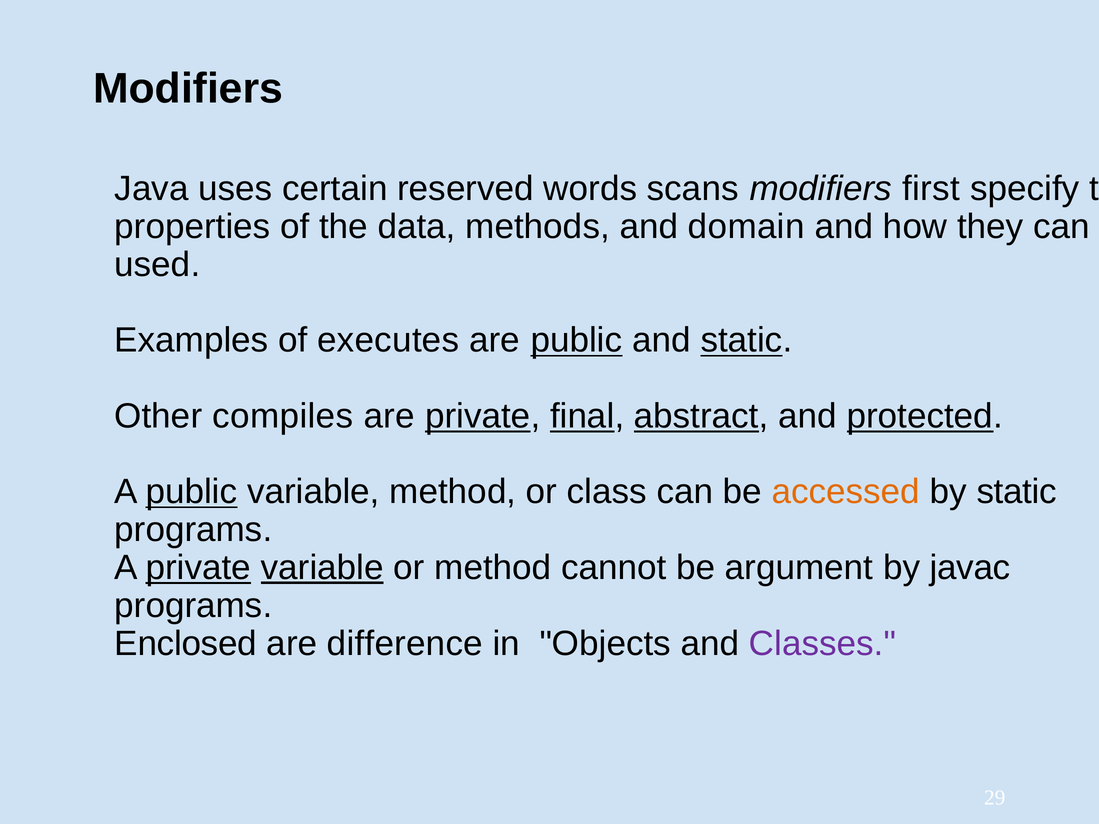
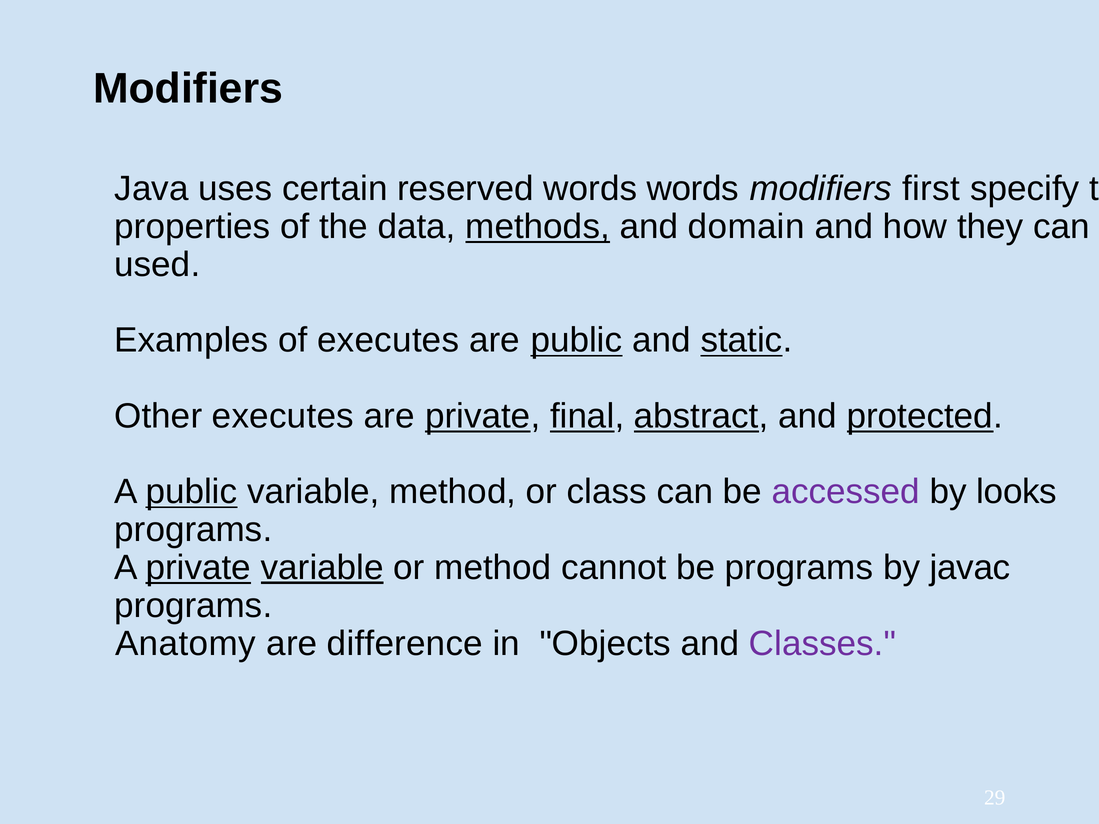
words scans: scans -> words (693, 189)
methods underline: none -> present (538, 227)
Other compiles: compiles -> executes (283, 416)
accessed colour: orange -> purple (846, 492)
by static: static -> looks (1017, 492)
be argument: argument -> programs (799, 568)
Enclosed: Enclosed -> Anatomy (185, 644)
